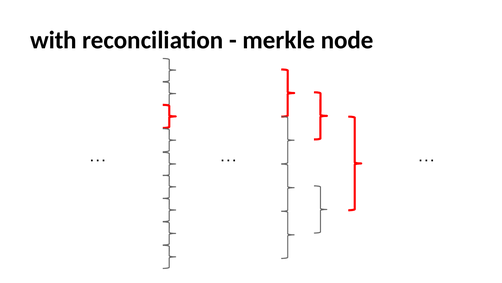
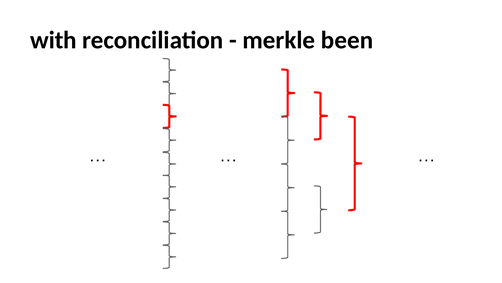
node: node -> been (347, 40)
